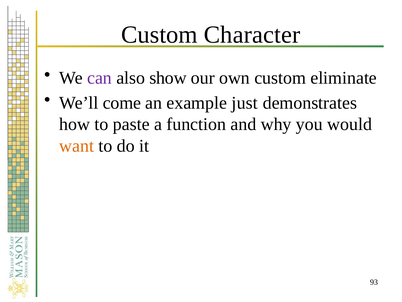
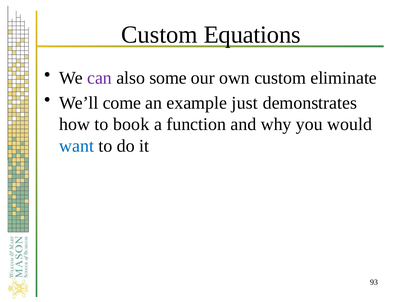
Character: Character -> Equations (252, 35)
show: show -> some (168, 78)
paste: paste -> book (131, 124)
want colour: orange -> blue (77, 146)
